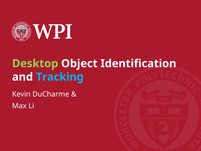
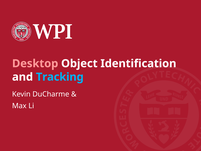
Desktop colour: light green -> pink (35, 63)
